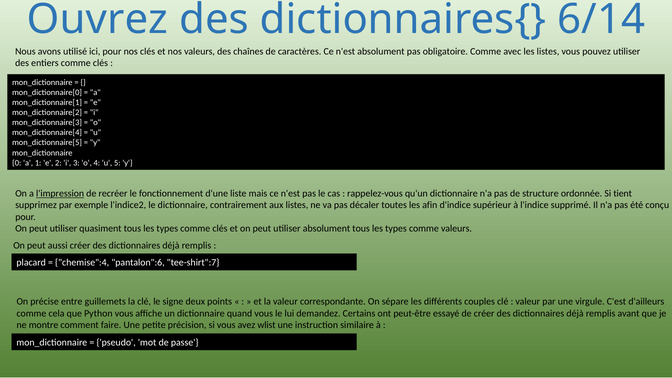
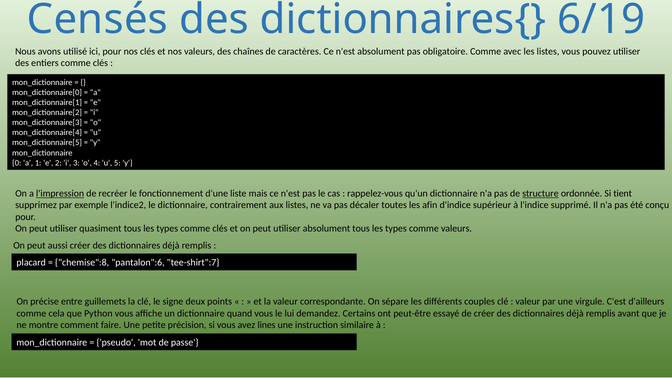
Ouvrez: Ouvrez -> Censés (97, 19)
6/14: 6/14 -> 6/19 (601, 19)
structure underline: none -> present (540, 193)
chemise":4: chemise":4 -> chemise":8 (82, 263)
wlist: wlist -> lines (267, 325)
